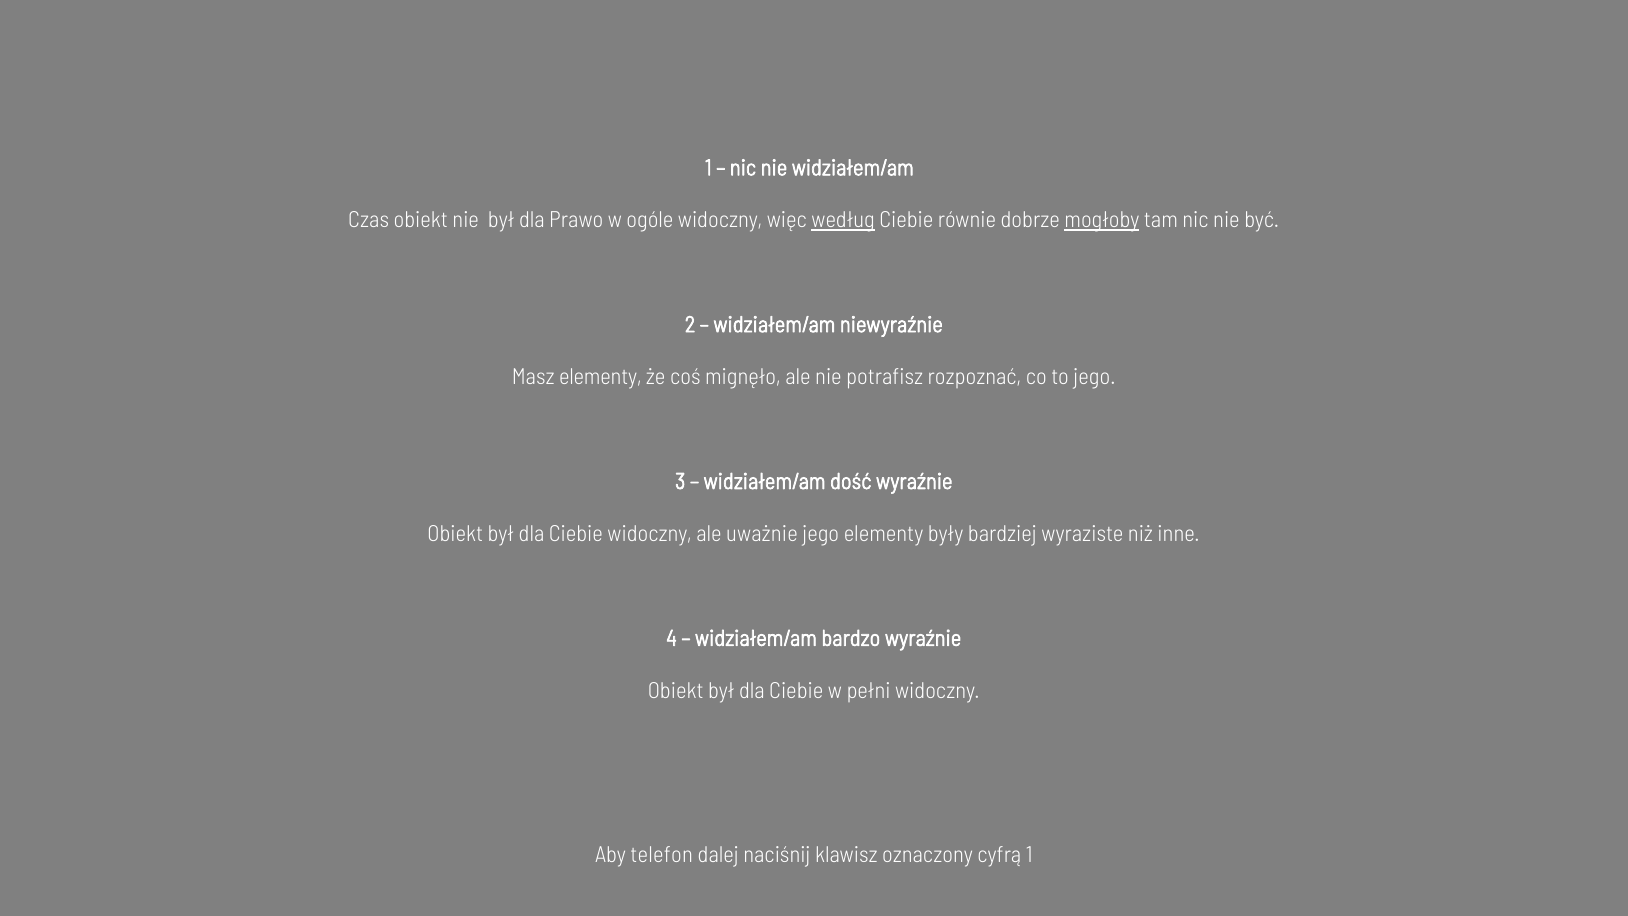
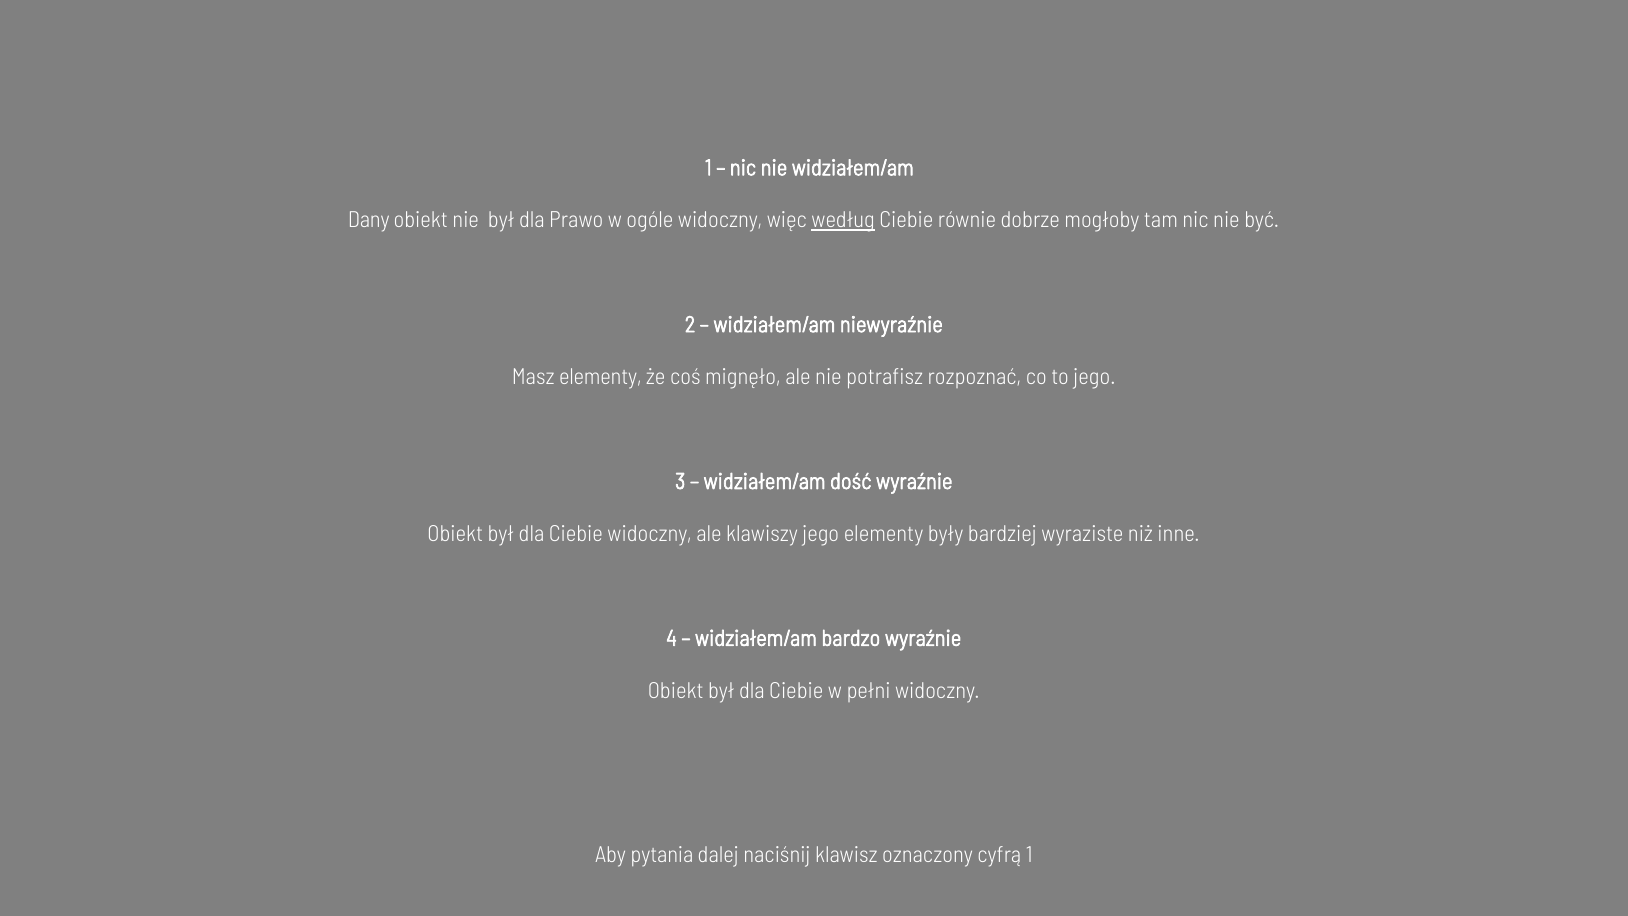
Czas: Czas -> Dany (369, 220)
mogłoby underline: present -> none (1102, 220)
uważnie: uważnie -> klawiszy (762, 534)
telefon: telefon -> pytania (662, 855)
